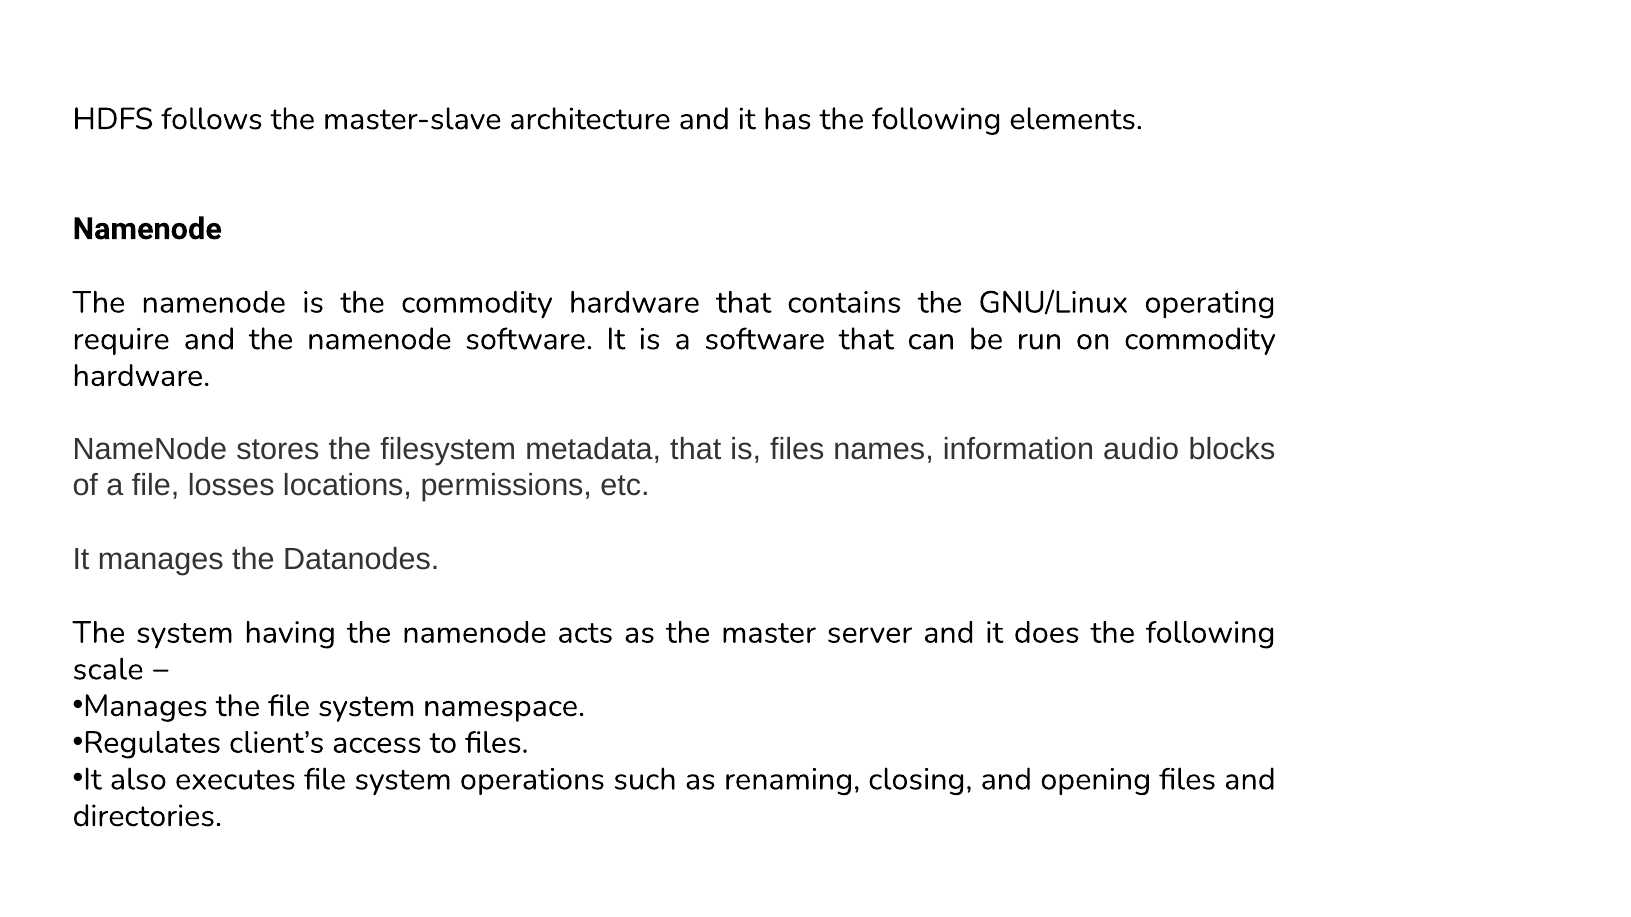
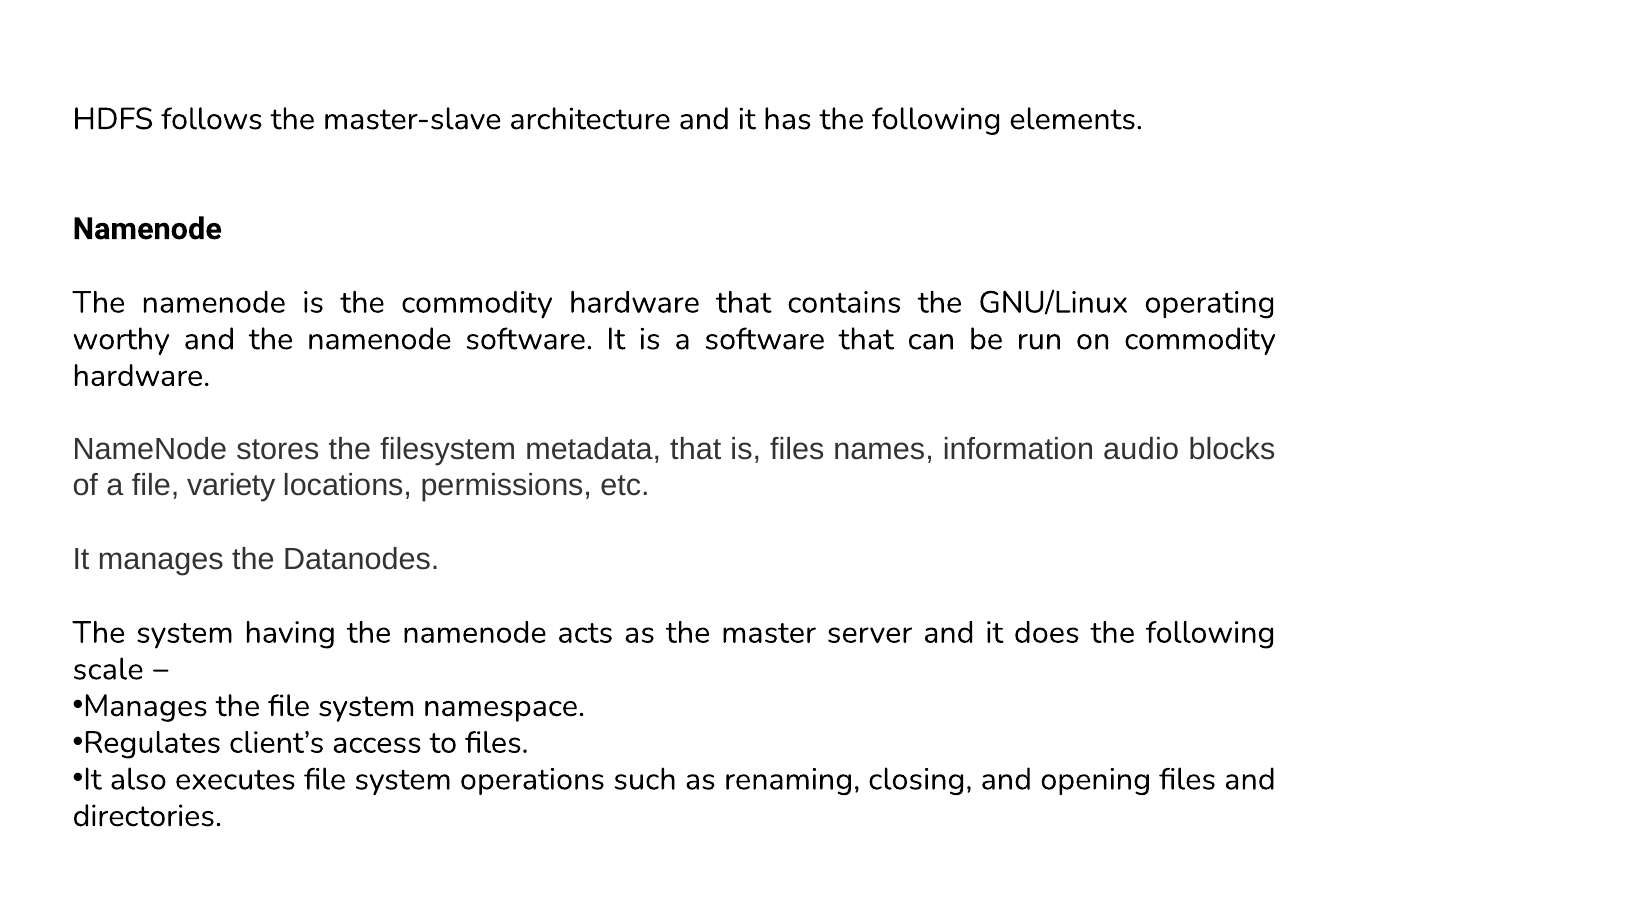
require: require -> worthy (121, 339)
file losses: losses -> variety (231, 486)
